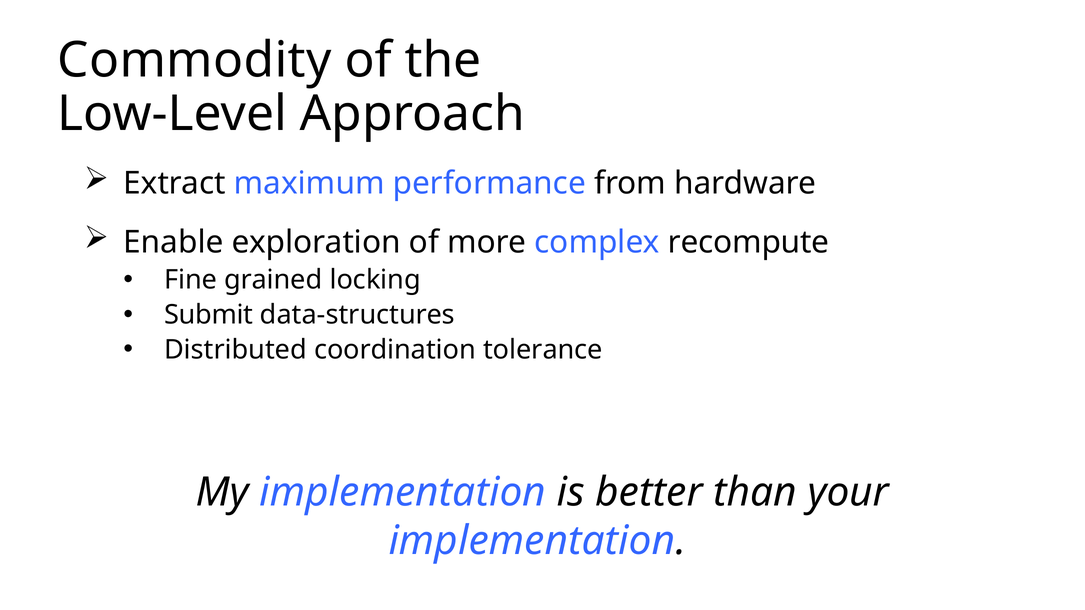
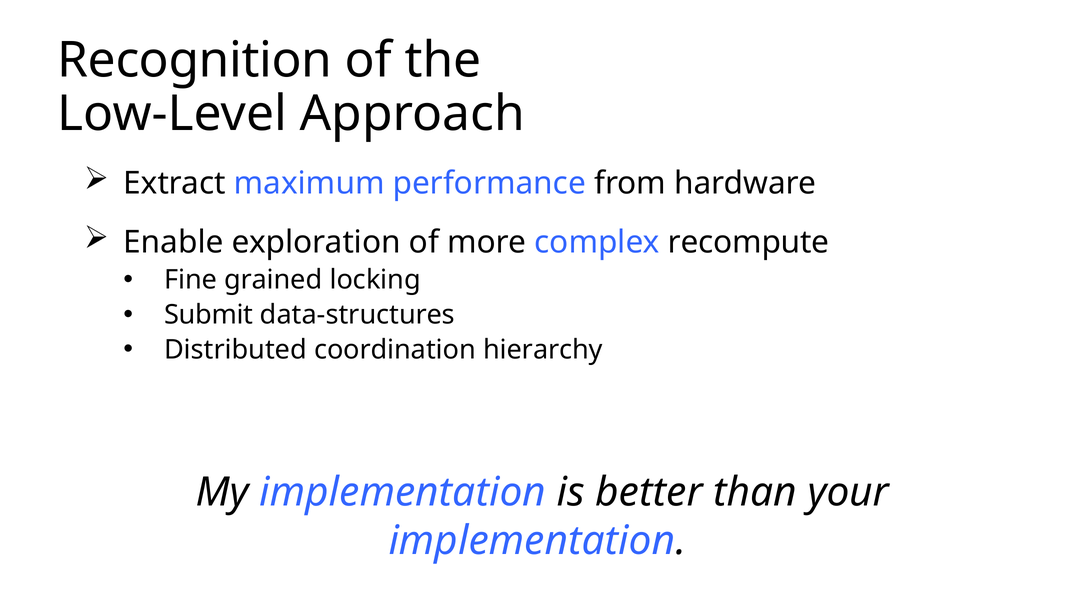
Commodity: Commodity -> Recognition (195, 60)
tolerance: tolerance -> hierarchy (543, 350)
